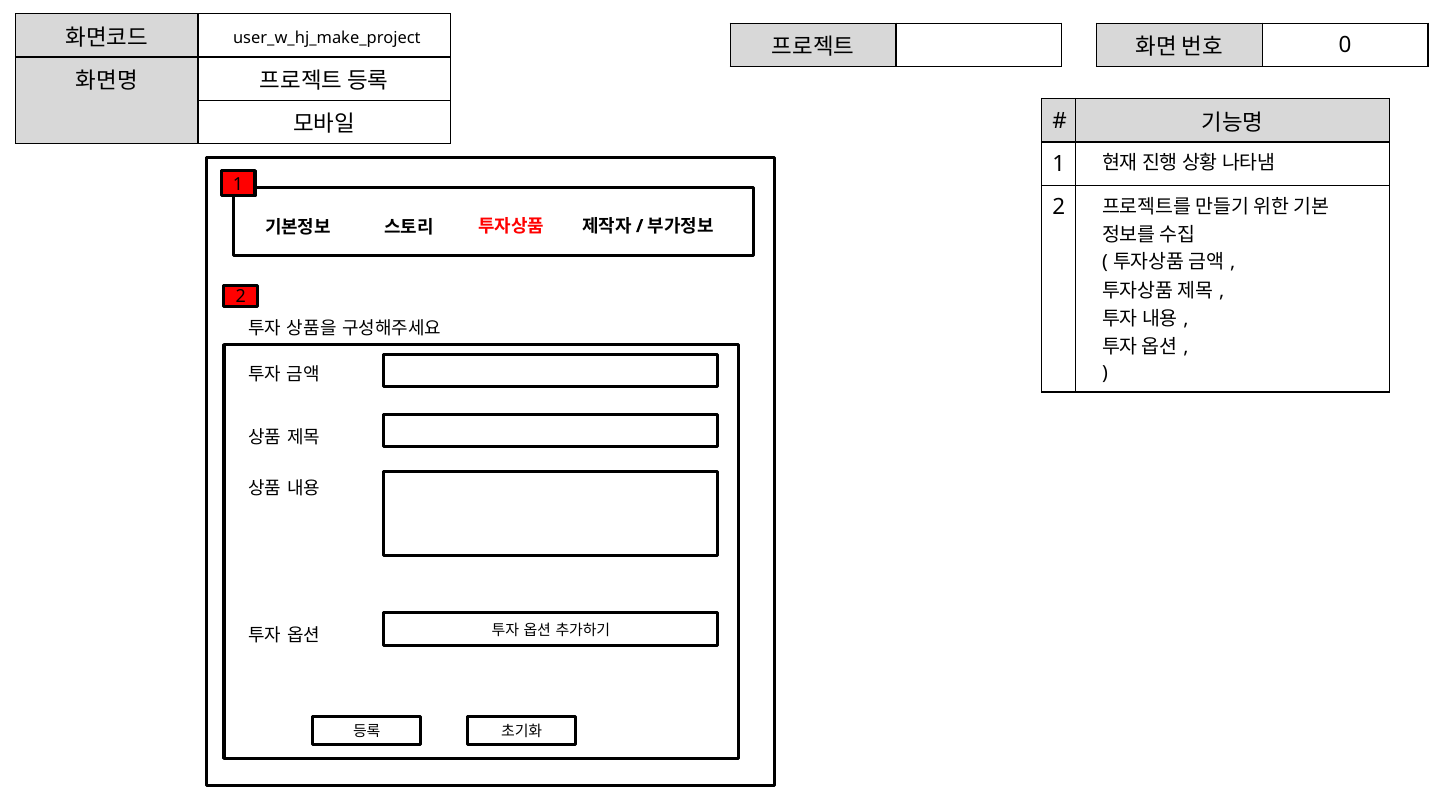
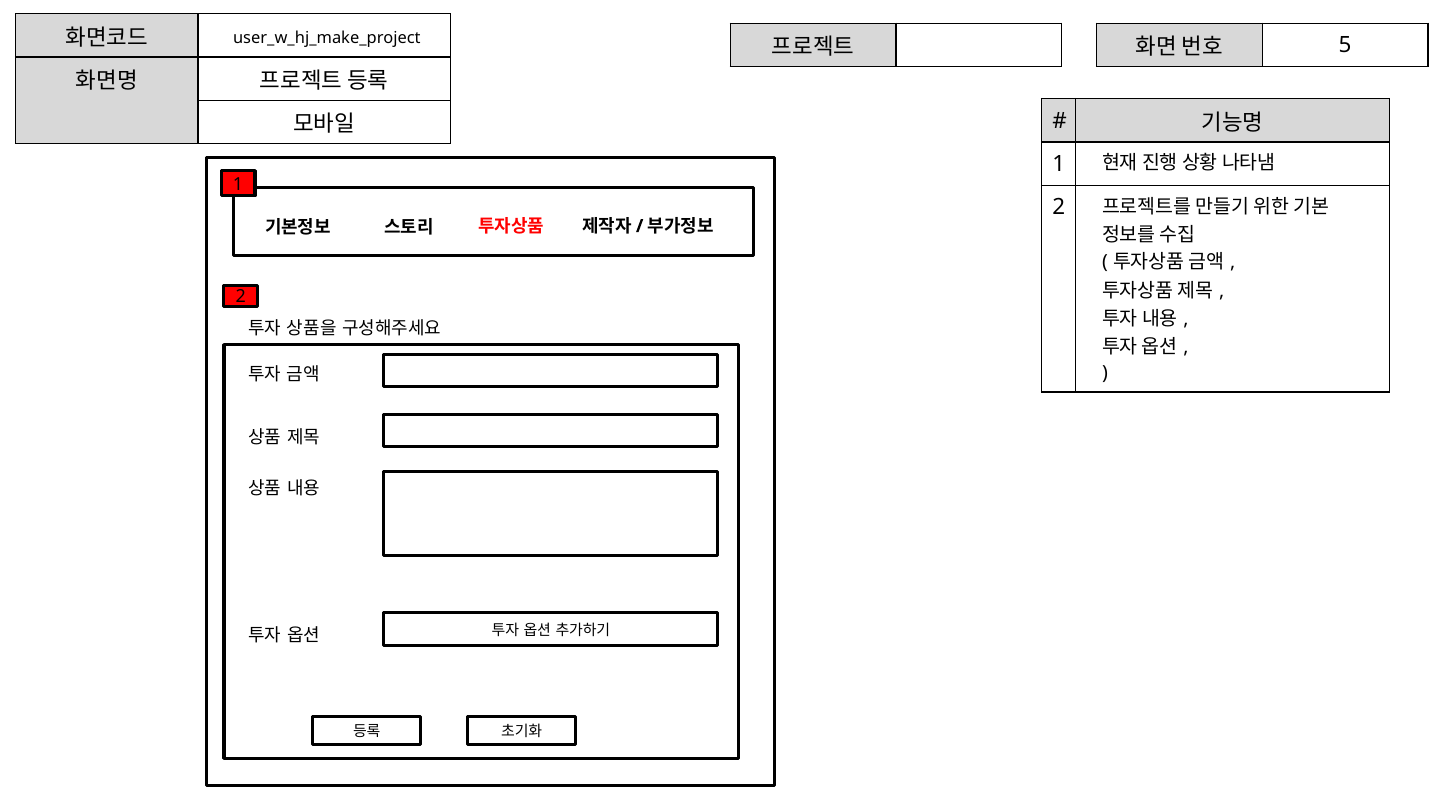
0: 0 -> 5 (1345, 45)
